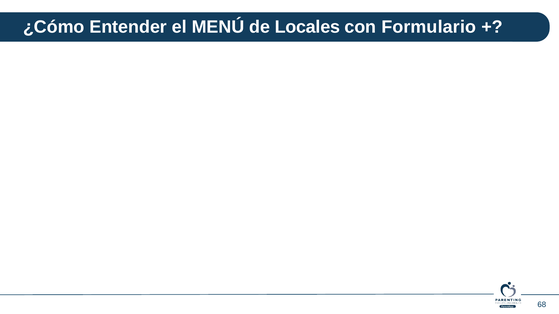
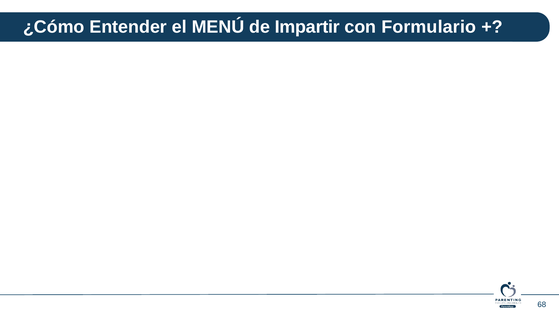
Locales: Locales -> Impartir (307, 27)
